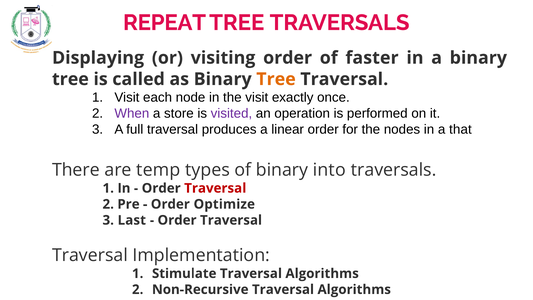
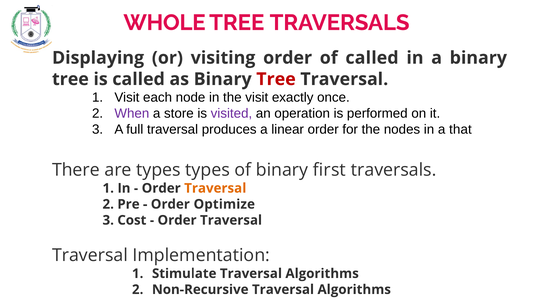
REPEAT: REPEAT -> WHOLE (165, 23)
of faster: faster -> called (372, 58)
Tree colour: orange -> red (276, 79)
are temp: temp -> types (158, 170)
into: into -> first (329, 170)
Traversal colour: red -> orange (215, 188)
Last: Last -> Cost (132, 220)
